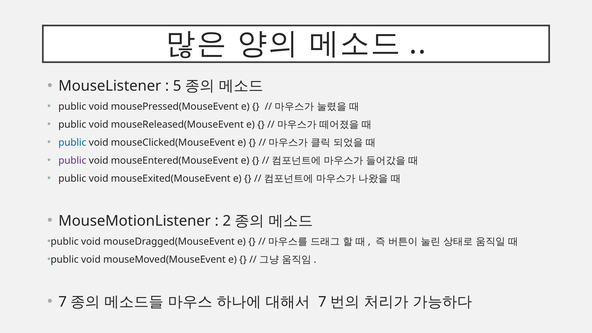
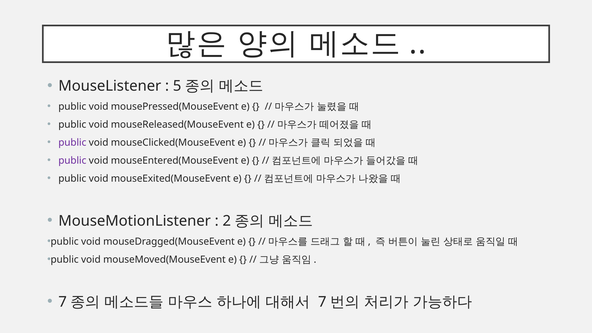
public colour: blue -> purple (72, 143)
